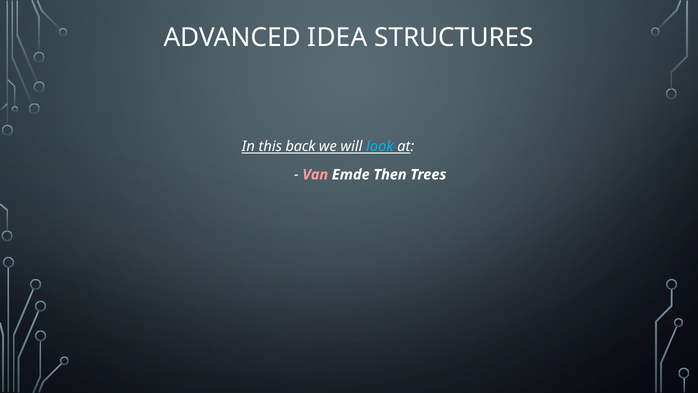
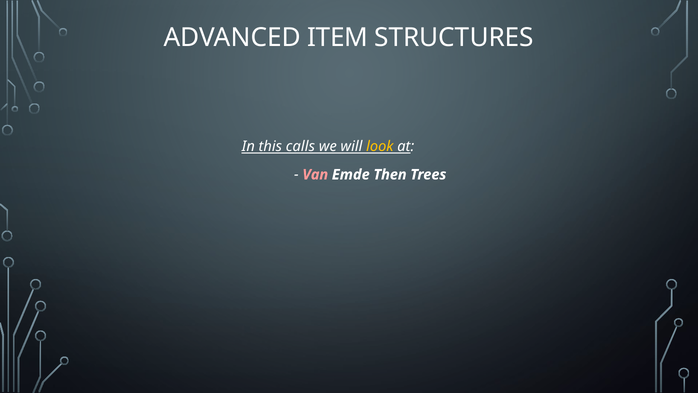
IDEA: IDEA -> ITEM (338, 38)
back: back -> calls (300, 146)
look colour: light blue -> yellow (380, 146)
